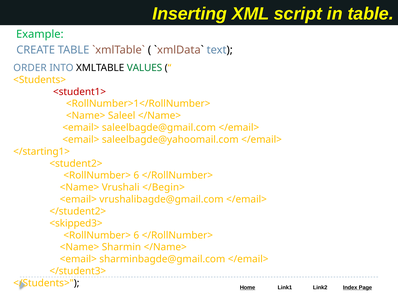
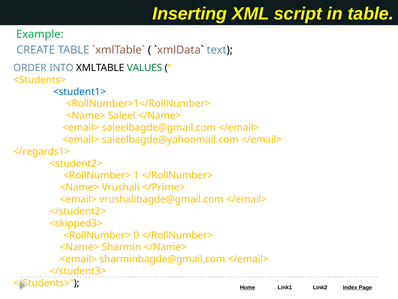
<student1> colour: red -> blue (80, 92)
</starting1>: </starting1> -> </regards1> (42, 151)
6: 6 -> 1 (136, 175)
</Begin>: </Begin> -> </Prime> (164, 187)
6: 6 -> 0 (136, 235)
